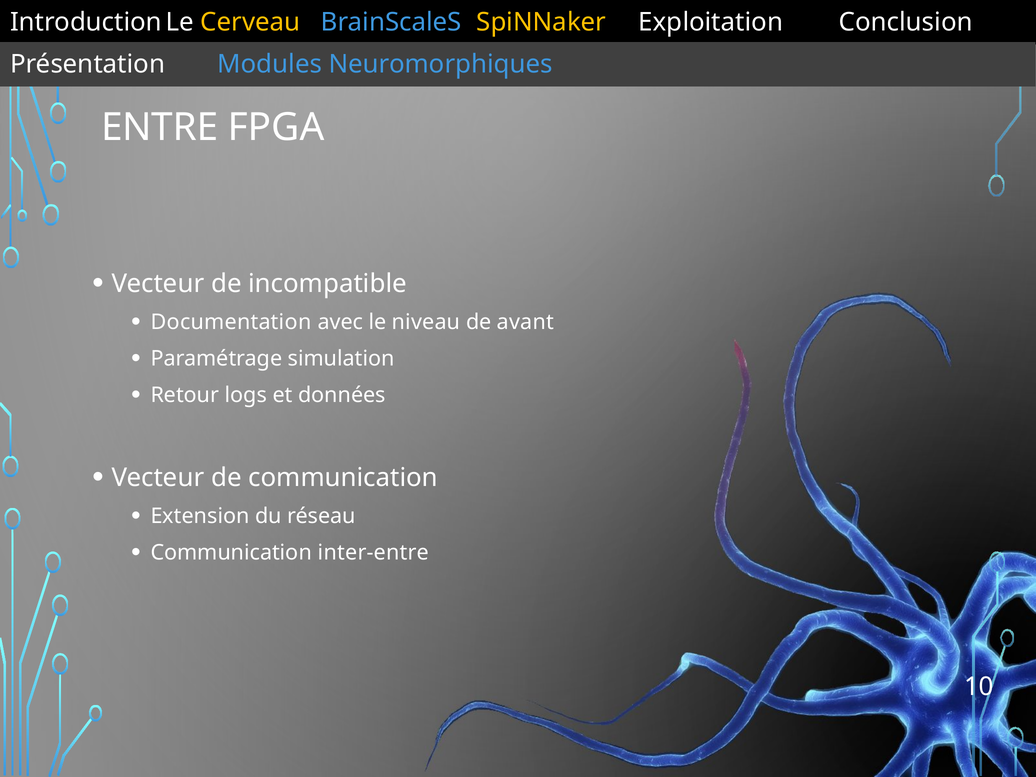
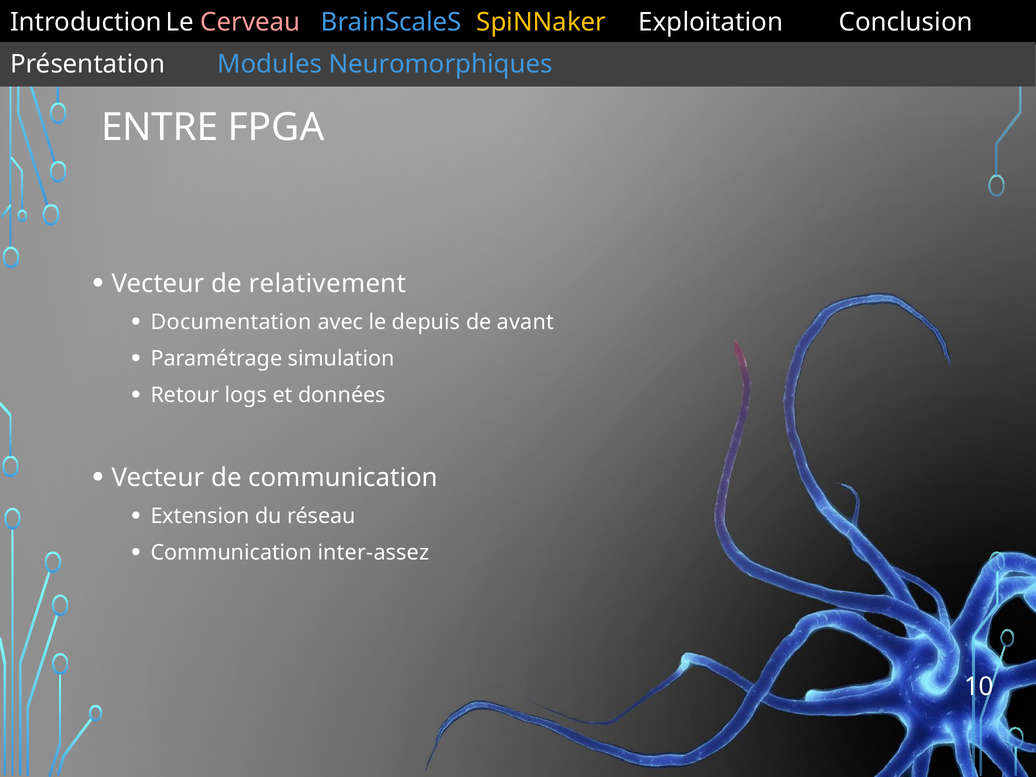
Cerveau colour: yellow -> pink (250, 22)
incompatible: incompatible -> relativement (327, 284)
niveau: niveau -> depuis (426, 322)
inter-entre: inter-entre -> inter-assez (374, 553)
